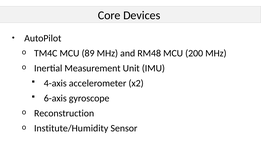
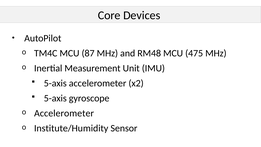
89: 89 -> 87 (88, 53)
200: 200 -> 475 (194, 53)
4-axis: 4-axis -> 5-axis (55, 83)
6-axis: 6-axis -> 5-axis (55, 98)
Reconstruction: Reconstruction -> Accelerometer (64, 113)
